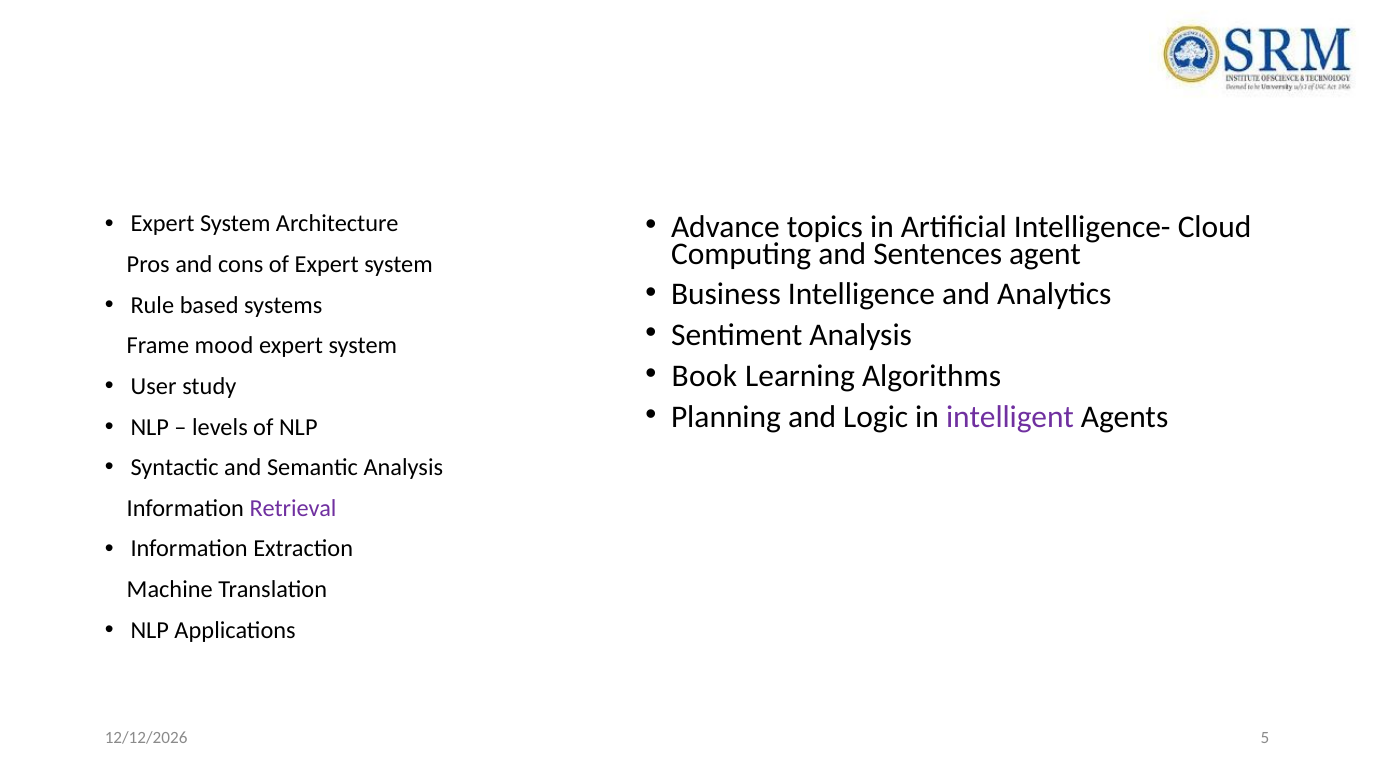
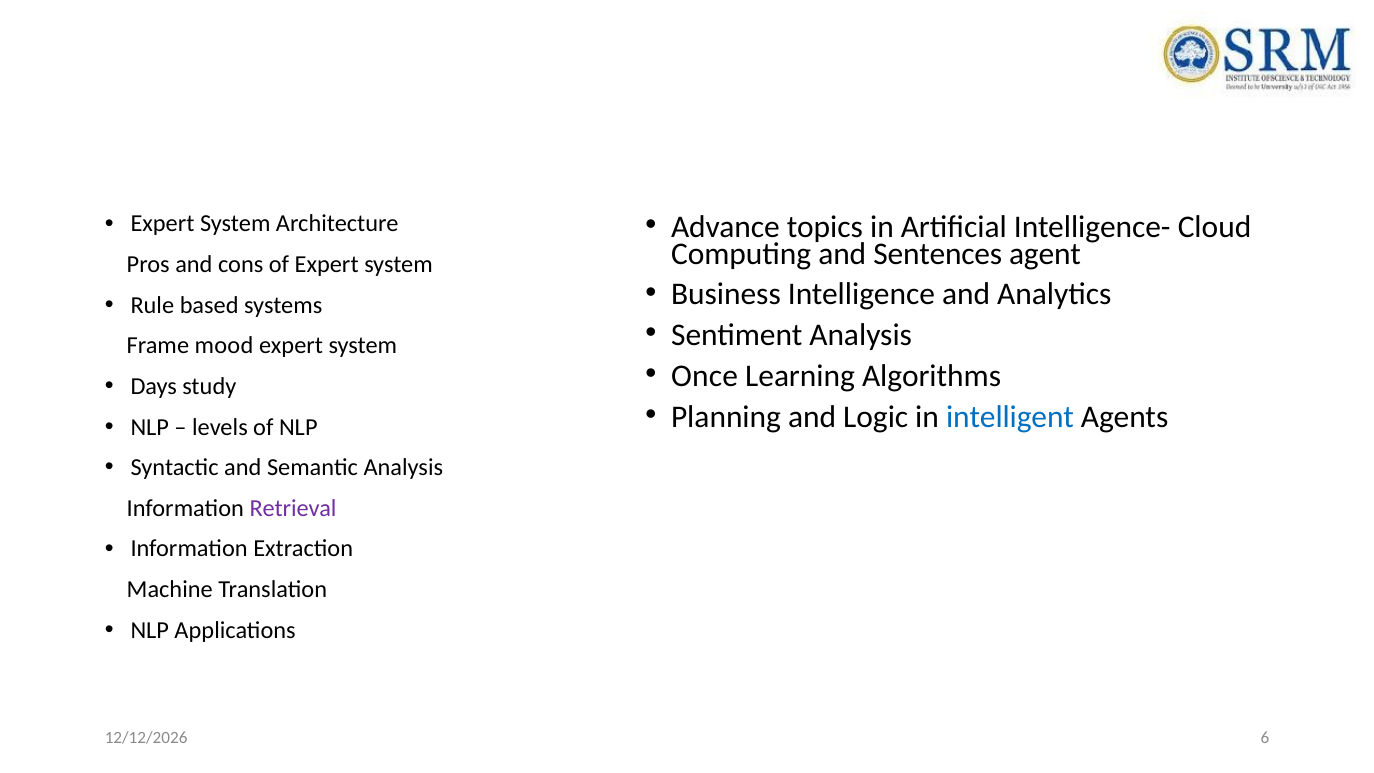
Book: Book -> Once (704, 376)
User: User -> Days (154, 386)
intelligent colour: purple -> blue (1010, 417)
5: 5 -> 6 (1265, 738)
